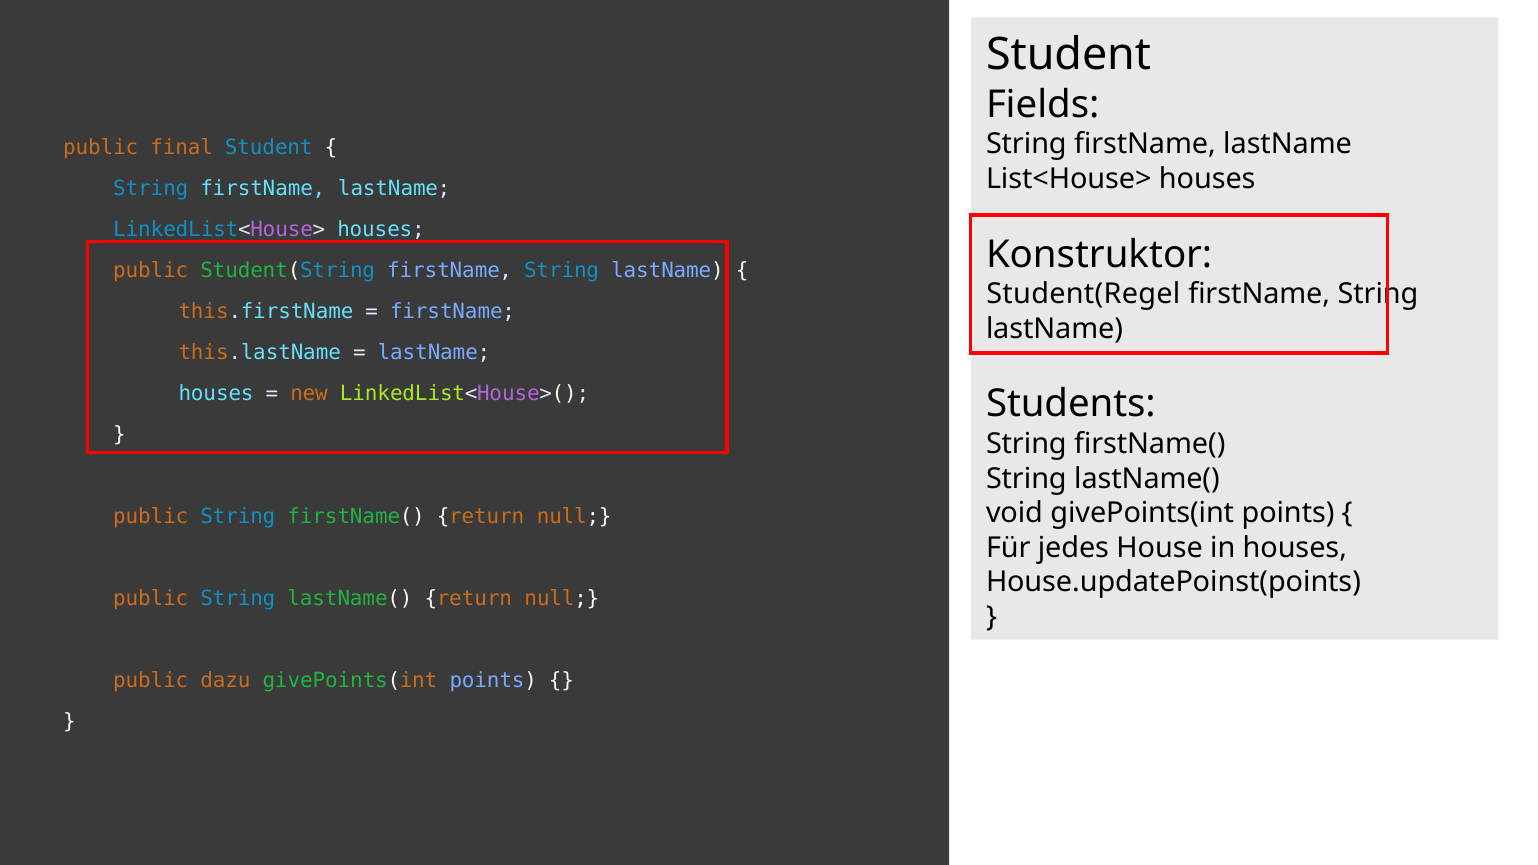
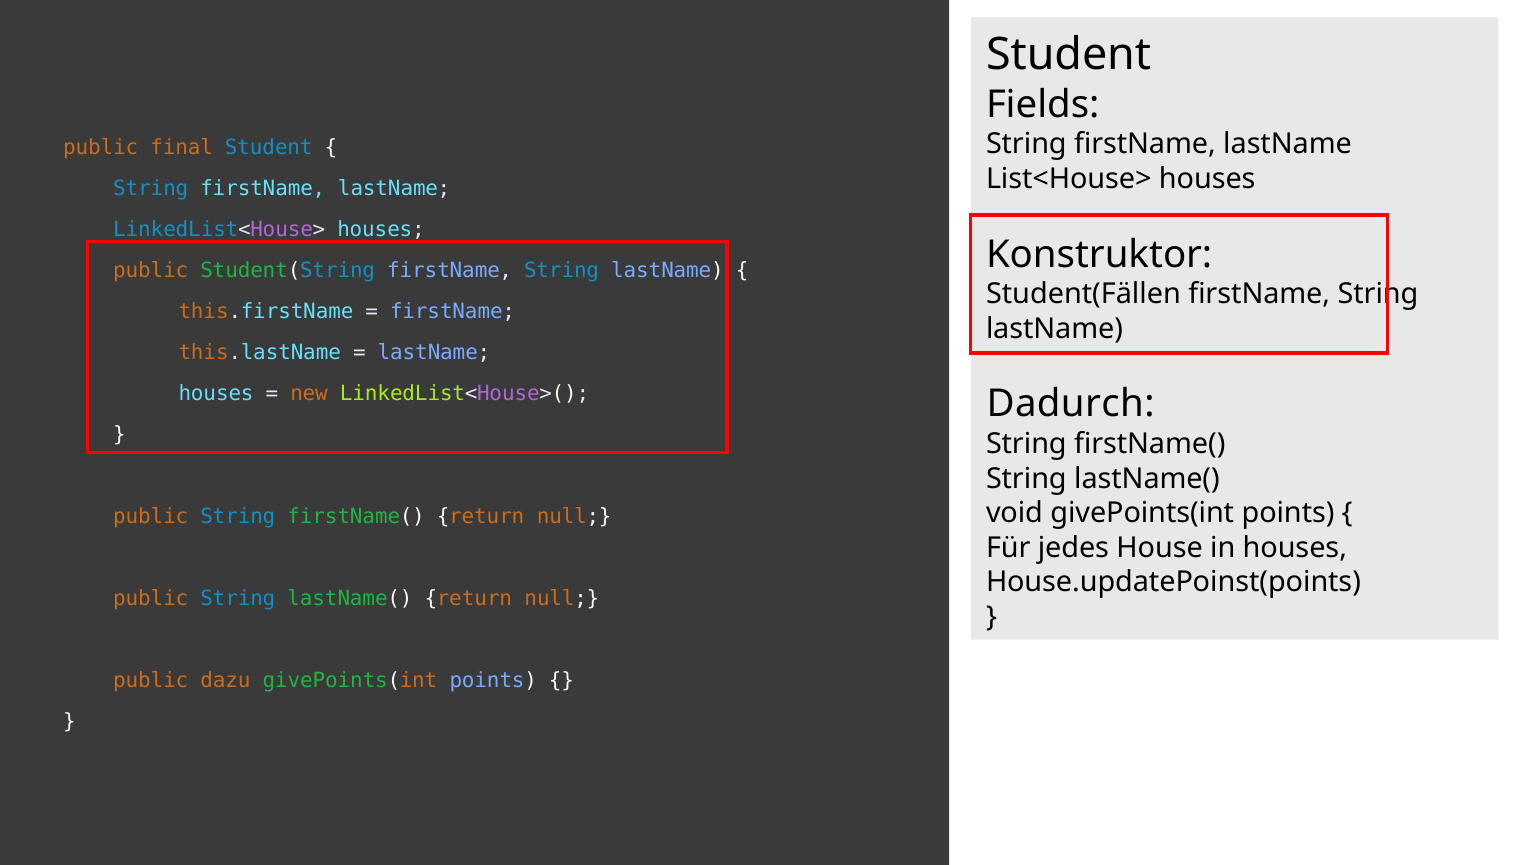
Student(Regel: Student(Regel -> Student(Fällen (1083, 294)
Students: Students -> Dadurch (1071, 404)
